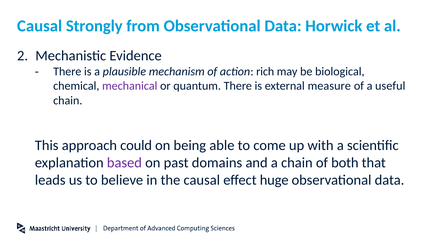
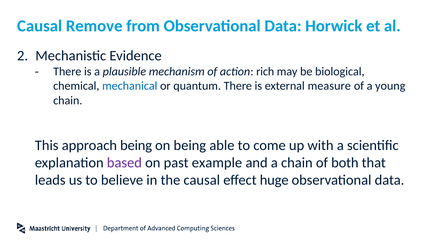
Strongly: Strongly -> Remove (94, 26)
mechanical colour: purple -> blue (130, 86)
useful: useful -> young (390, 86)
approach could: could -> being (136, 145)
domains: domains -> example (217, 163)
